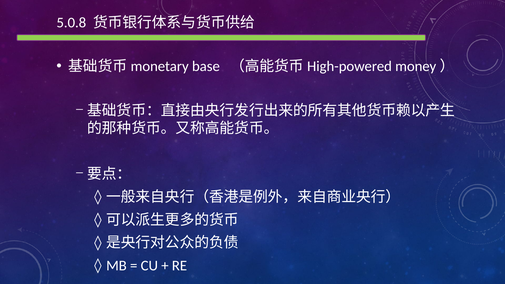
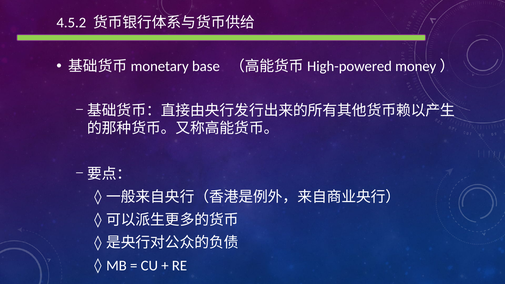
5.0.8: 5.0.8 -> 4.5.2 (71, 23)
